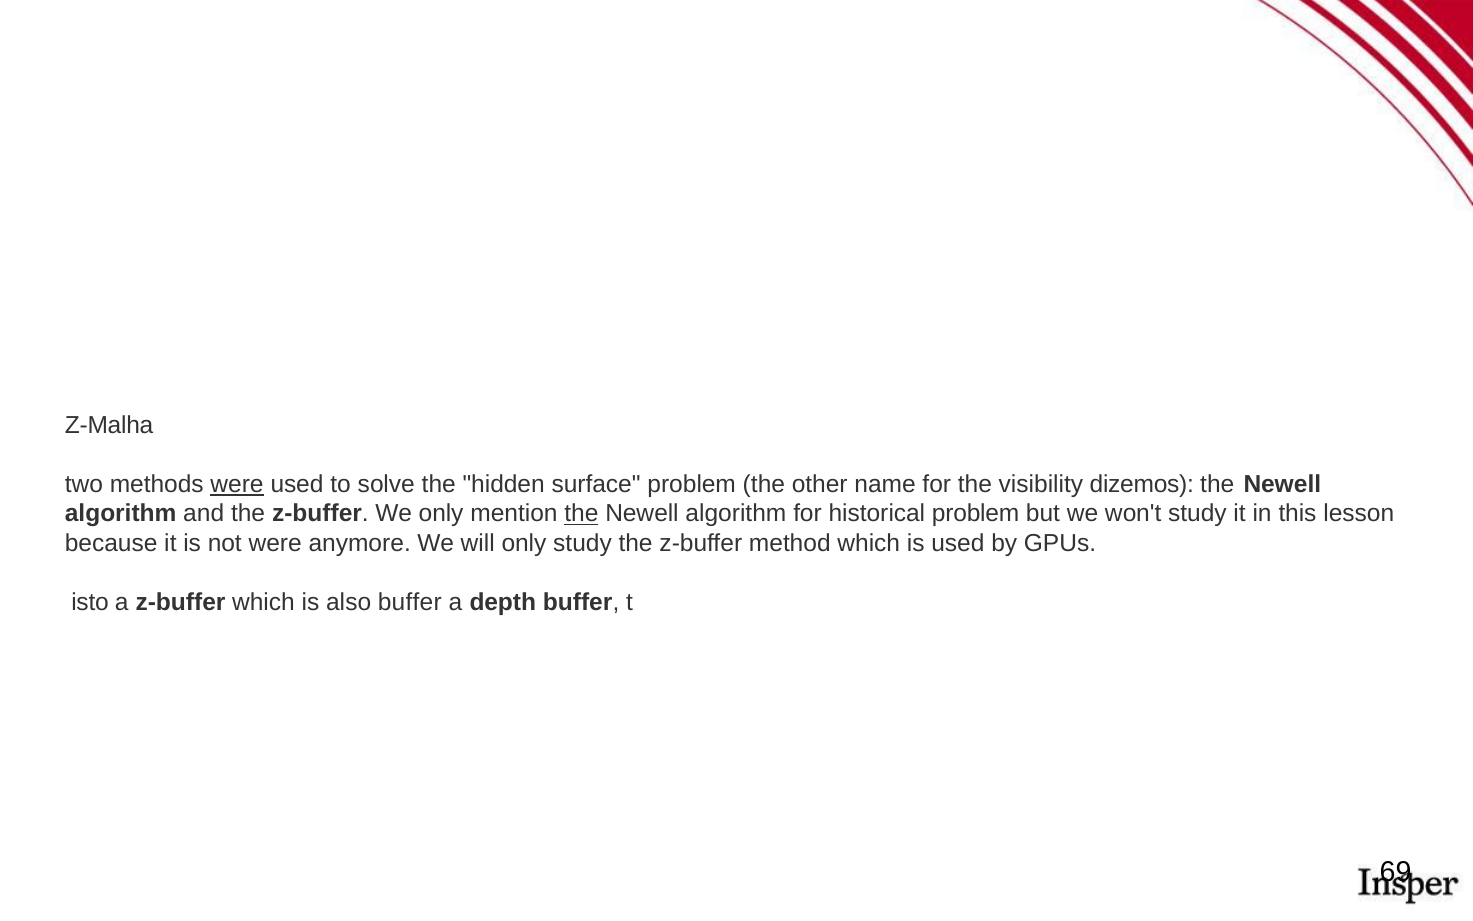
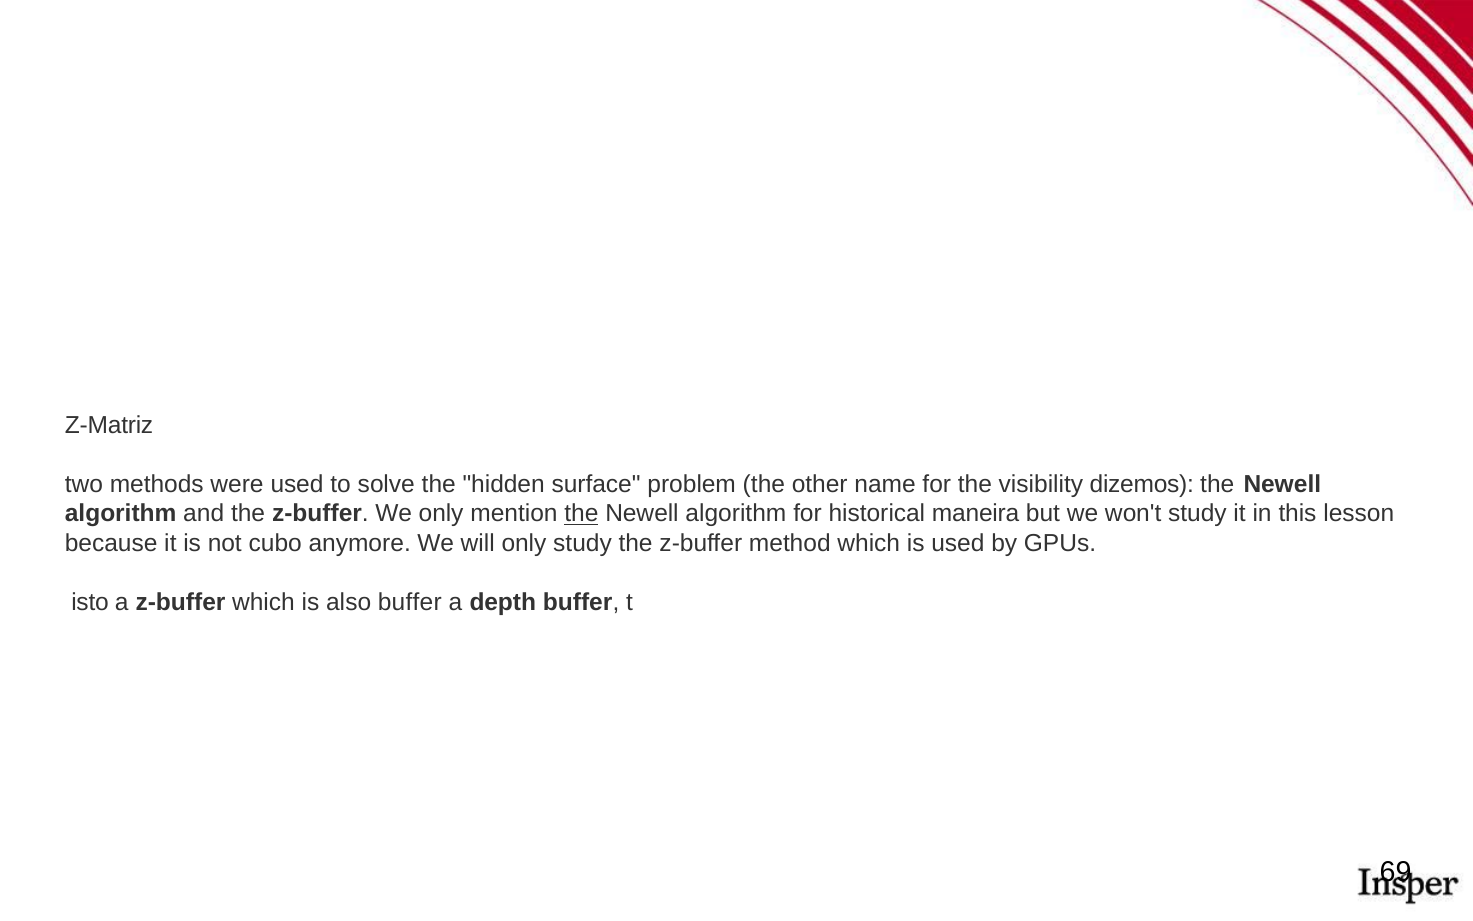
Z-Malha: Z-Malha -> Z-Matriz (109, 425)
were underline: present -> none (237, 484)
historical problem: problem -> maneira (976, 514)
not were: were -> cubo (275, 543)
